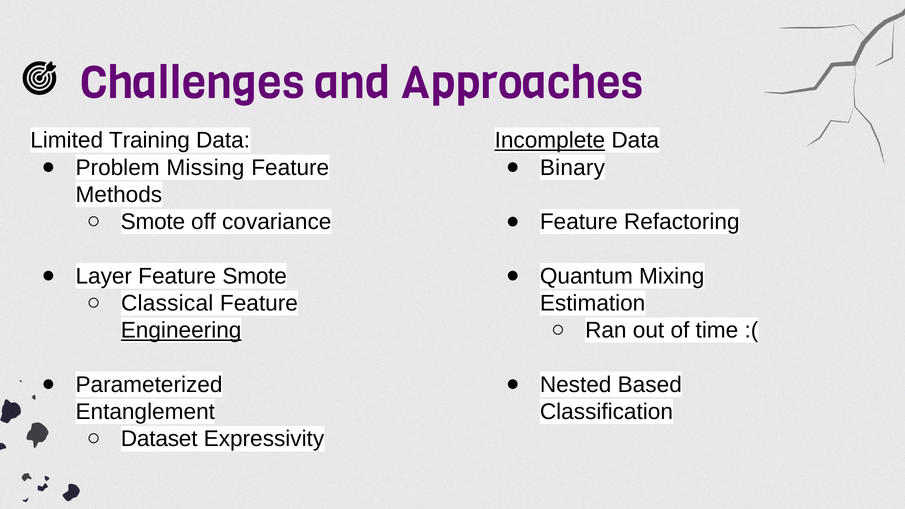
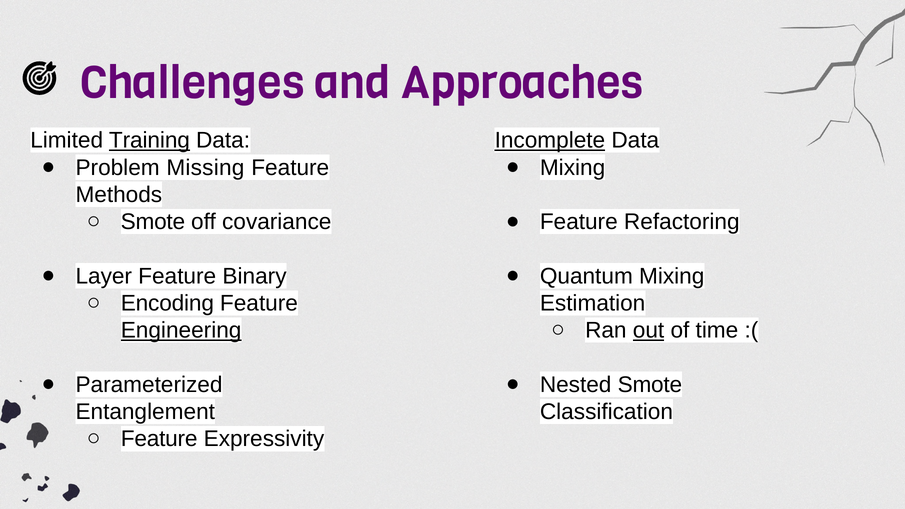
Training underline: none -> present (149, 140)
Binary: Binary -> Mixing (573, 168)
Feature Smote: Smote -> Binary (255, 276)
Classical: Classical -> Encoding (167, 303)
out underline: none -> present (649, 330)
Nested Based: Based -> Smote (650, 385)
Dataset: Dataset -> Feature (159, 439)
